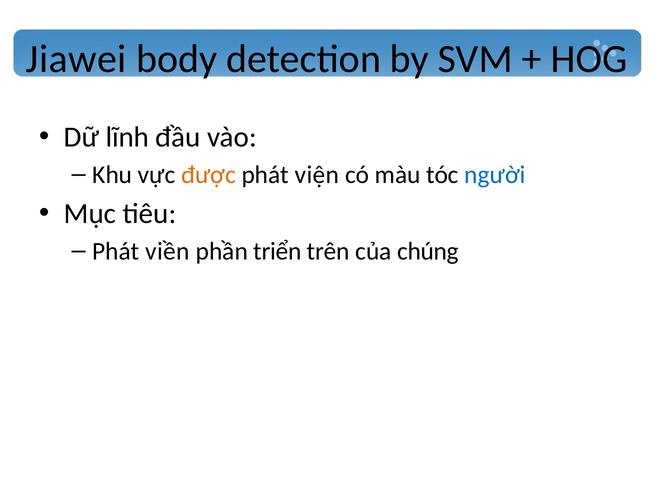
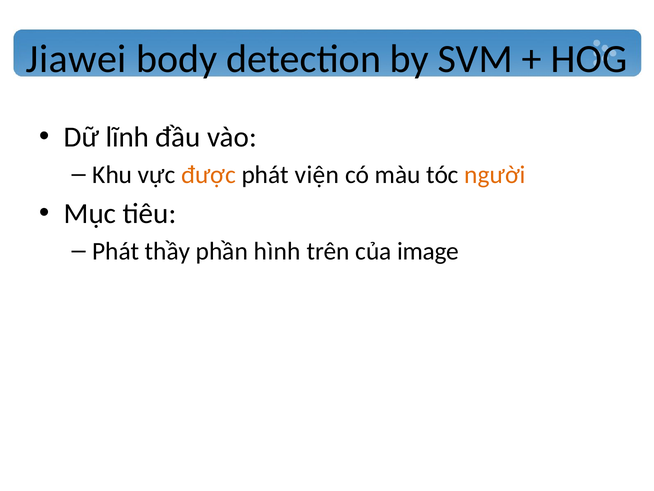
người colour: blue -> orange (495, 175)
viền: viền -> thầy (168, 251)
triển: triển -> hình (277, 251)
chúng: chúng -> image (428, 251)
